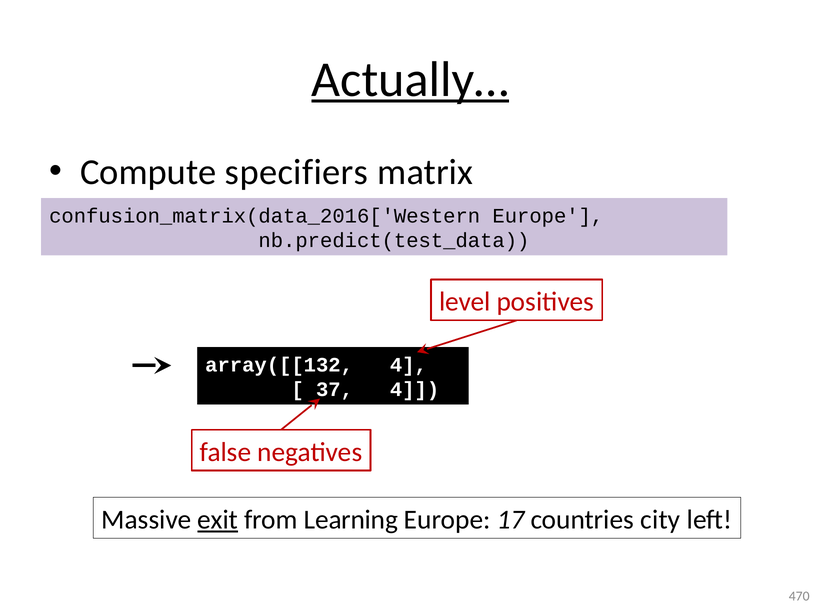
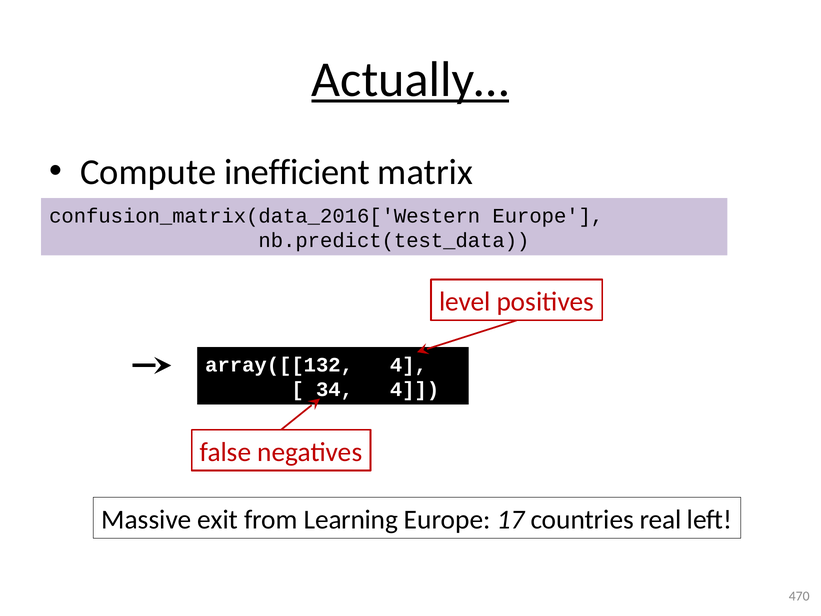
specifiers: specifiers -> inefficient (297, 172)
37: 37 -> 34 (335, 389)
exit underline: present -> none (218, 520)
city: city -> real (661, 520)
